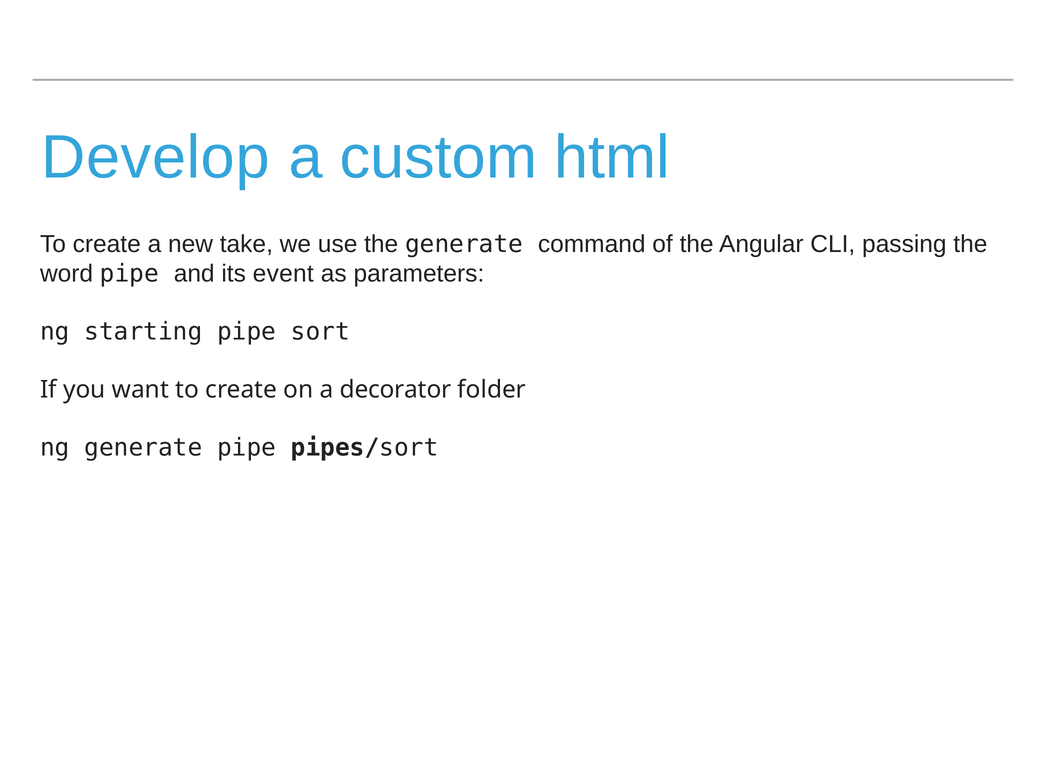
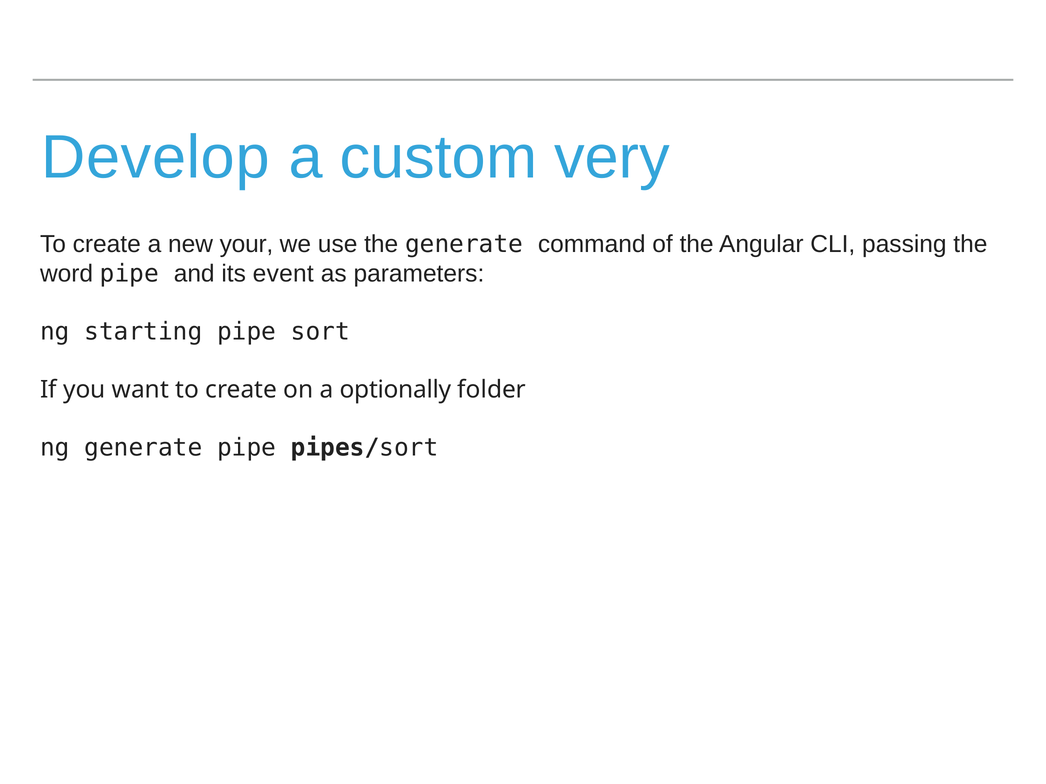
html: html -> very (612, 158)
take: take -> your (246, 244)
decorator: decorator -> optionally (396, 390)
